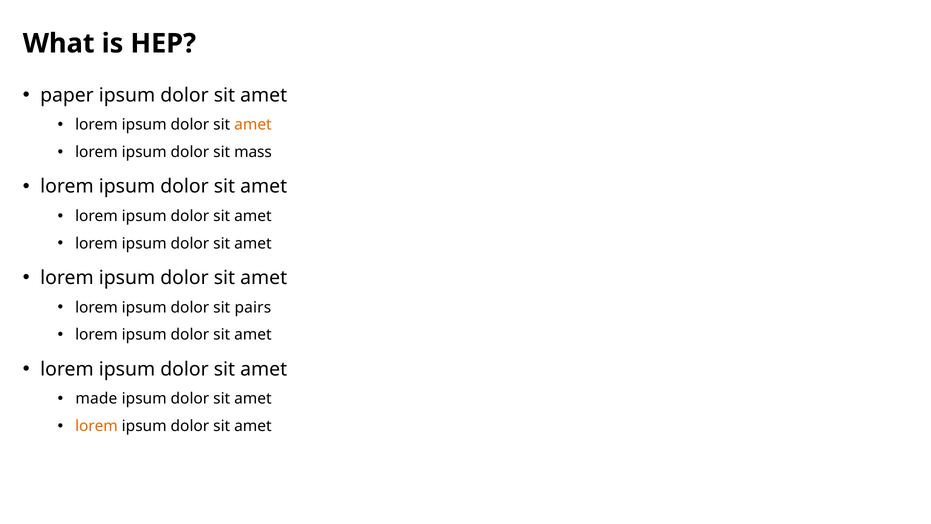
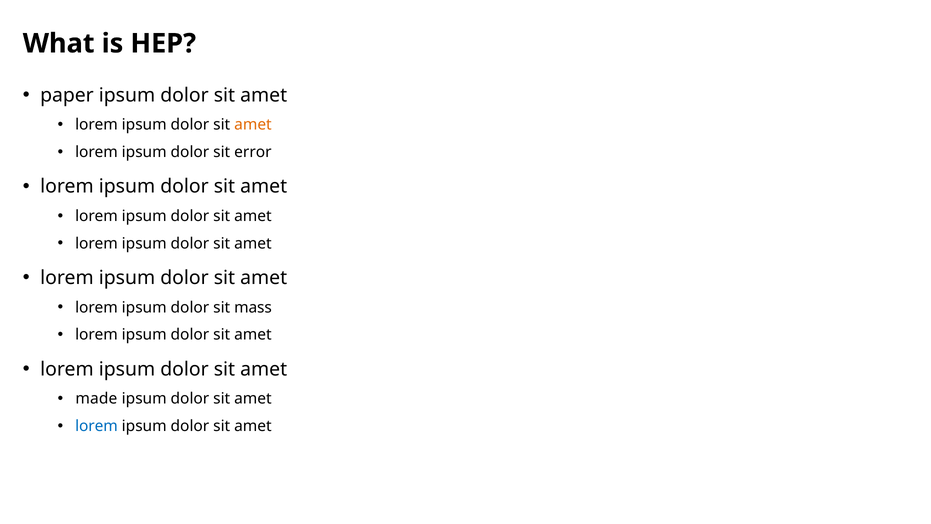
mass: mass -> error (253, 152)
pairs: pairs -> mass (253, 307)
lorem colour: orange -> blue (96, 426)
